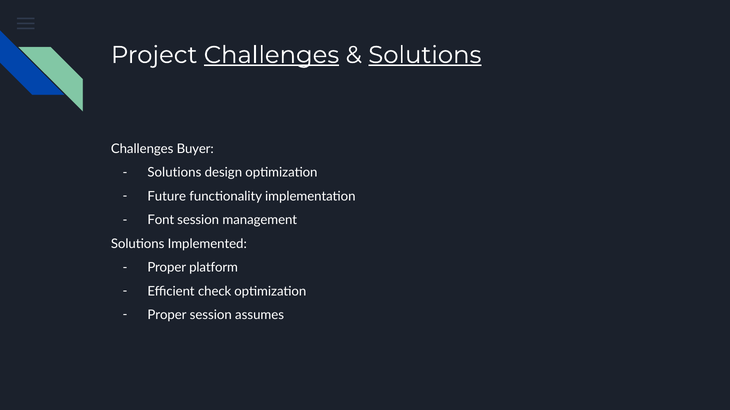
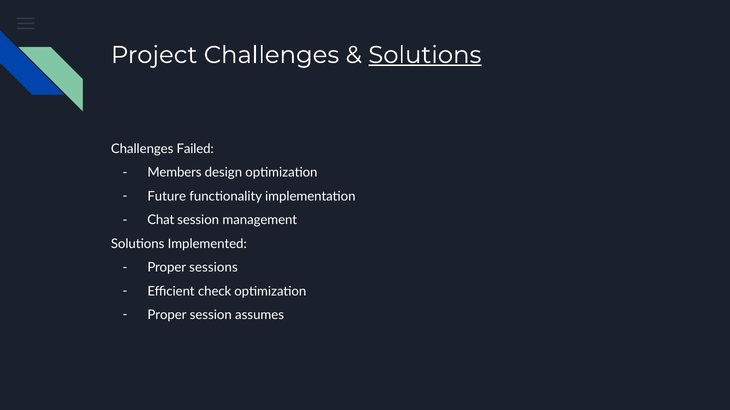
Challenges underline: present -> none (272, 55)
Buyer: Buyer -> Failed (195, 149)
Solutions: Solutions -> Members (174, 173)
Font: Font -> Chat (161, 220)
platform: platform -> sessions (213, 268)
